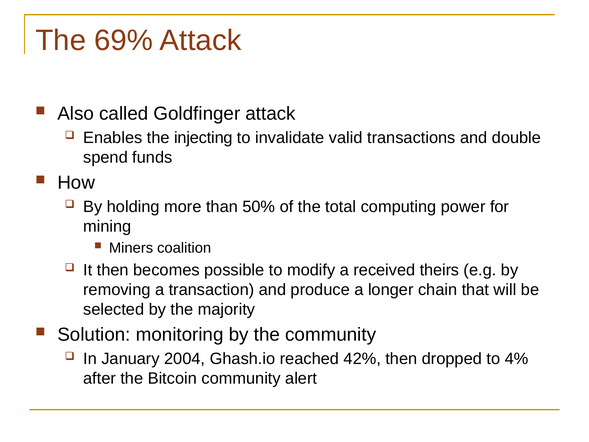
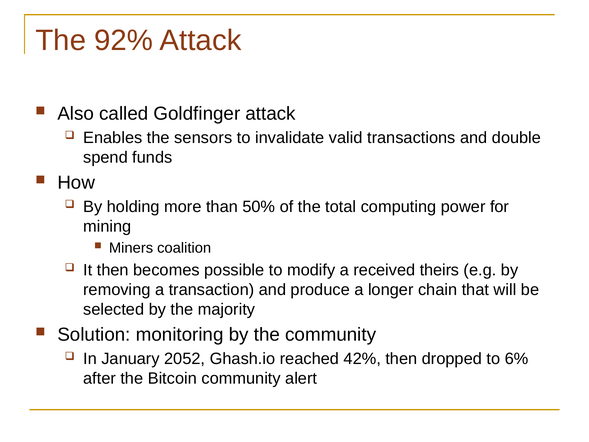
69%: 69% -> 92% (124, 41)
injecting: injecting -> sensors (203, 138)
2004: 2004 -> 2052 (185, 359)
4%: 4% -> 6% (517, 359)
